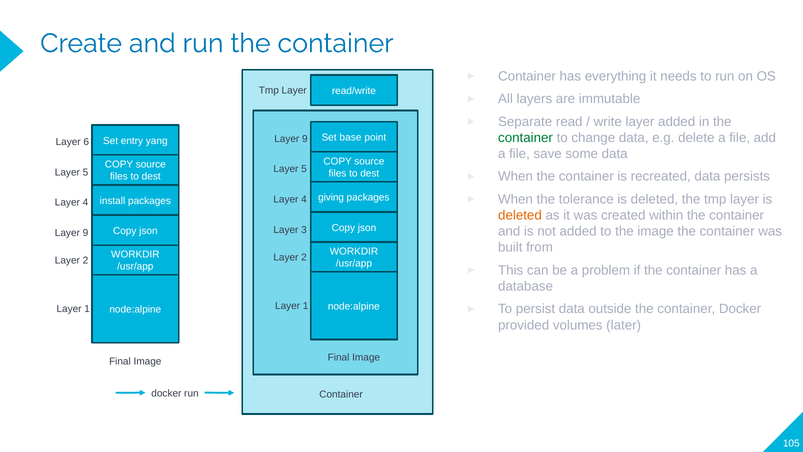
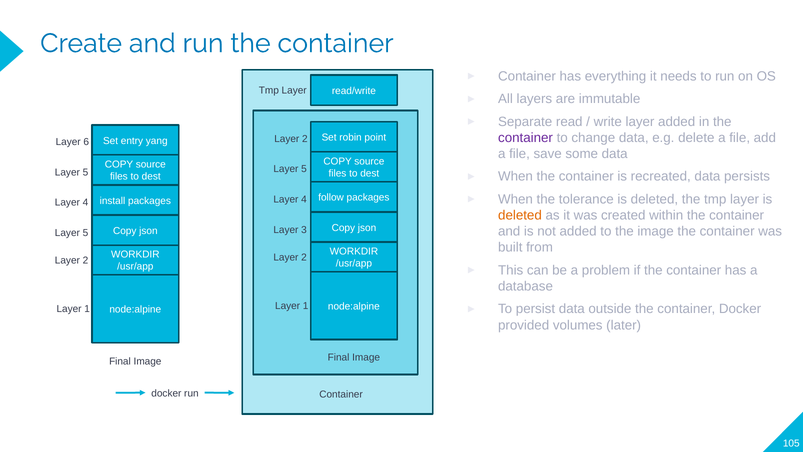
container colour: green -> purple (526, 138)
base: base -> robin (351, 138)
9: 9 -> 2 (305, 139)
giving: giving -> follow (331, 197)
9: 9 -> 5 (85, 233)
